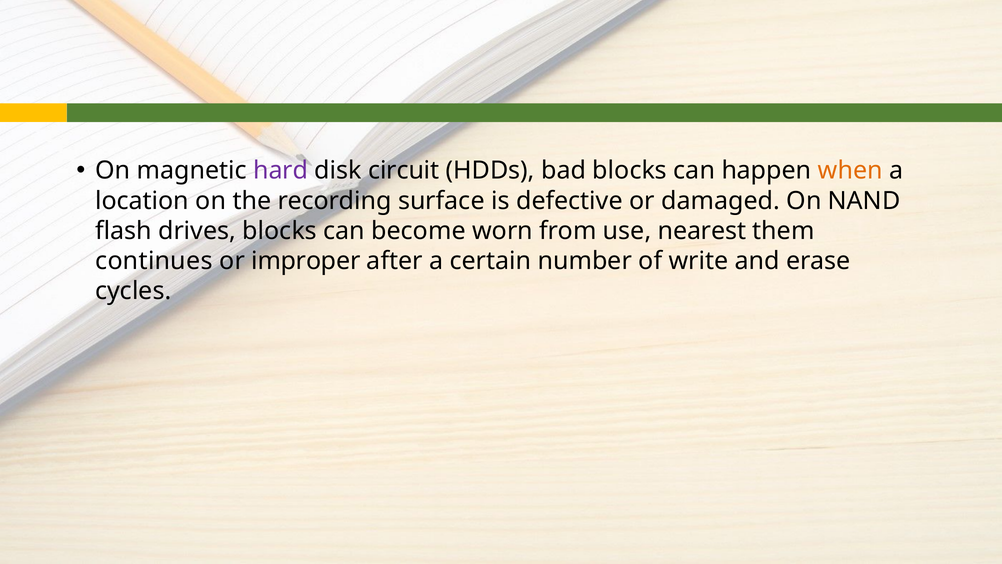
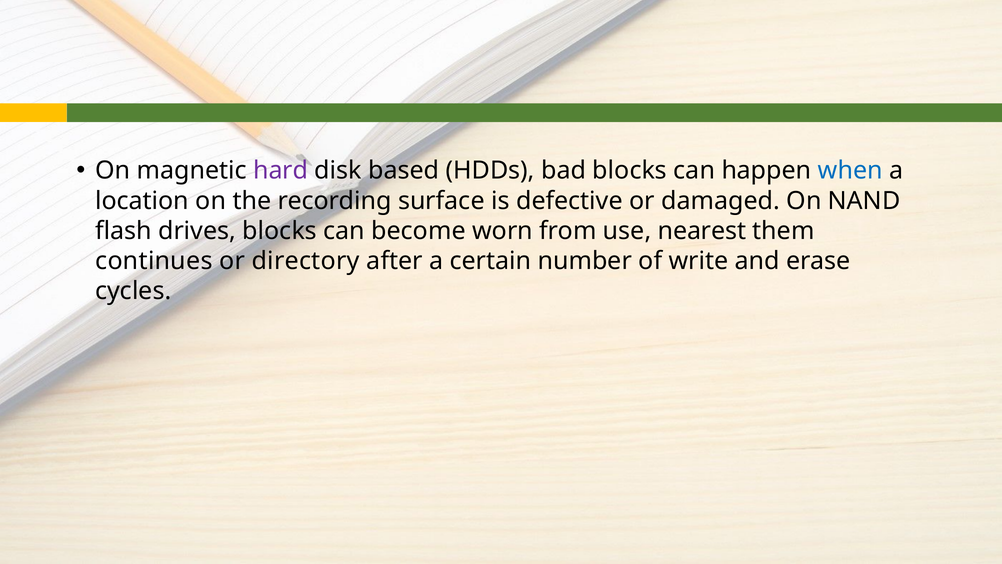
circuit: circuit -> based (404, 171)
when colour: orange -> blue (850, 171)
improper: improper -> directory (306, 261)
